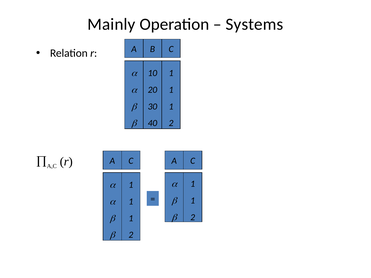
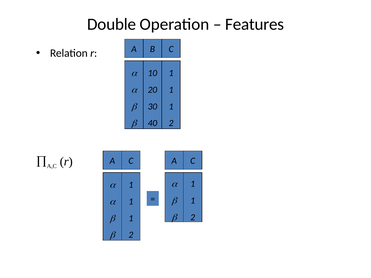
Mainly: Mainly -> Double (112, 24)
Systems: Systems -> Features (255, 24)
